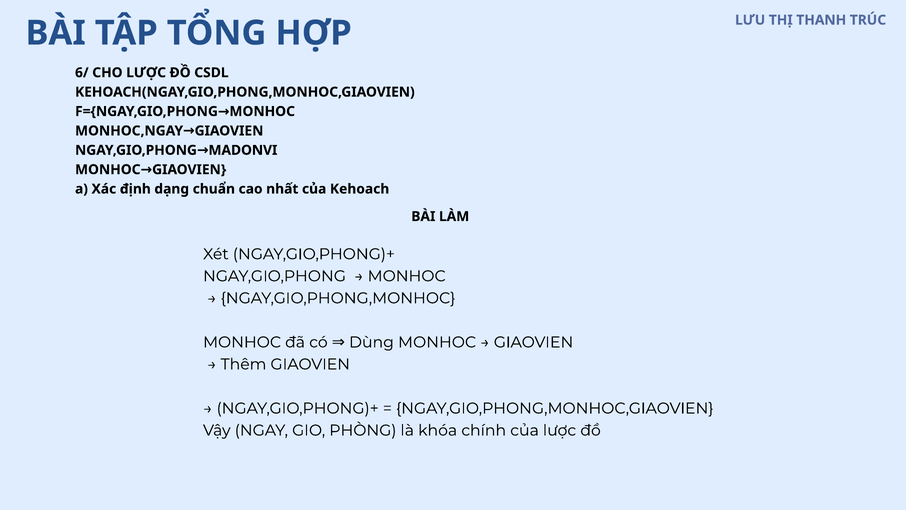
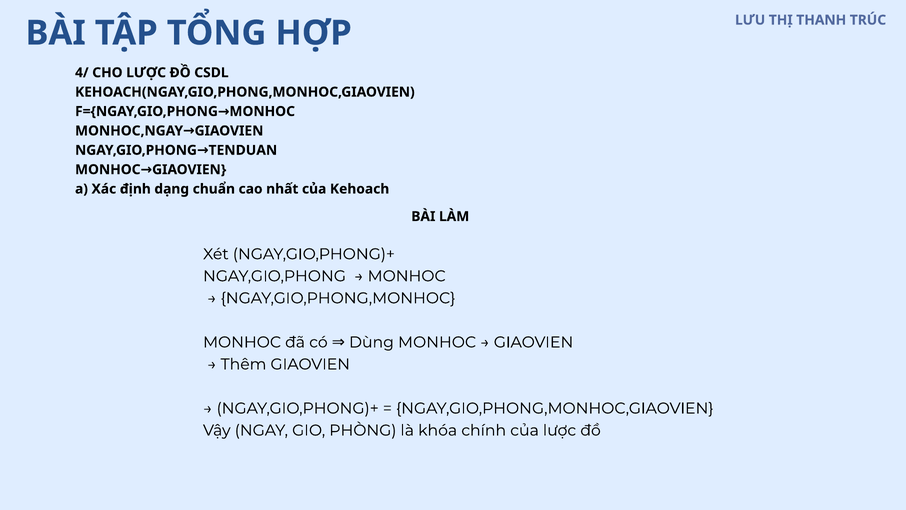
6/: 6/ -> 4/ (82, 73)
MADONVI: MADONVI -> TENDUAN (243, 150)
